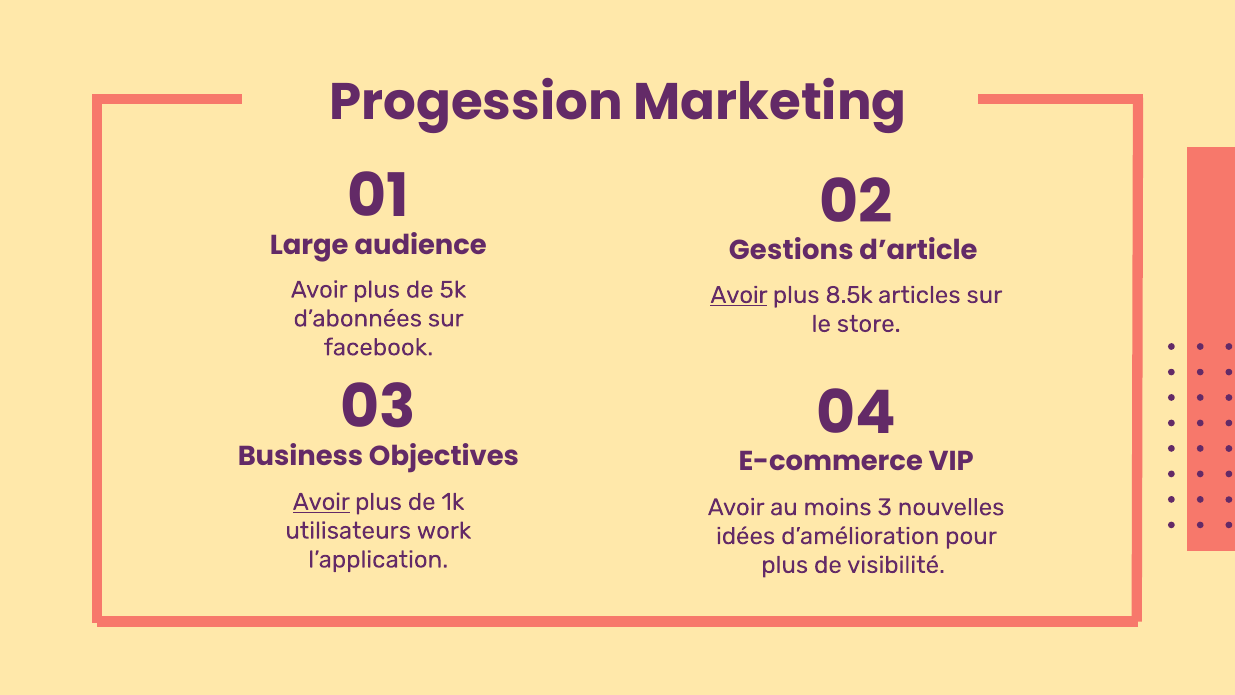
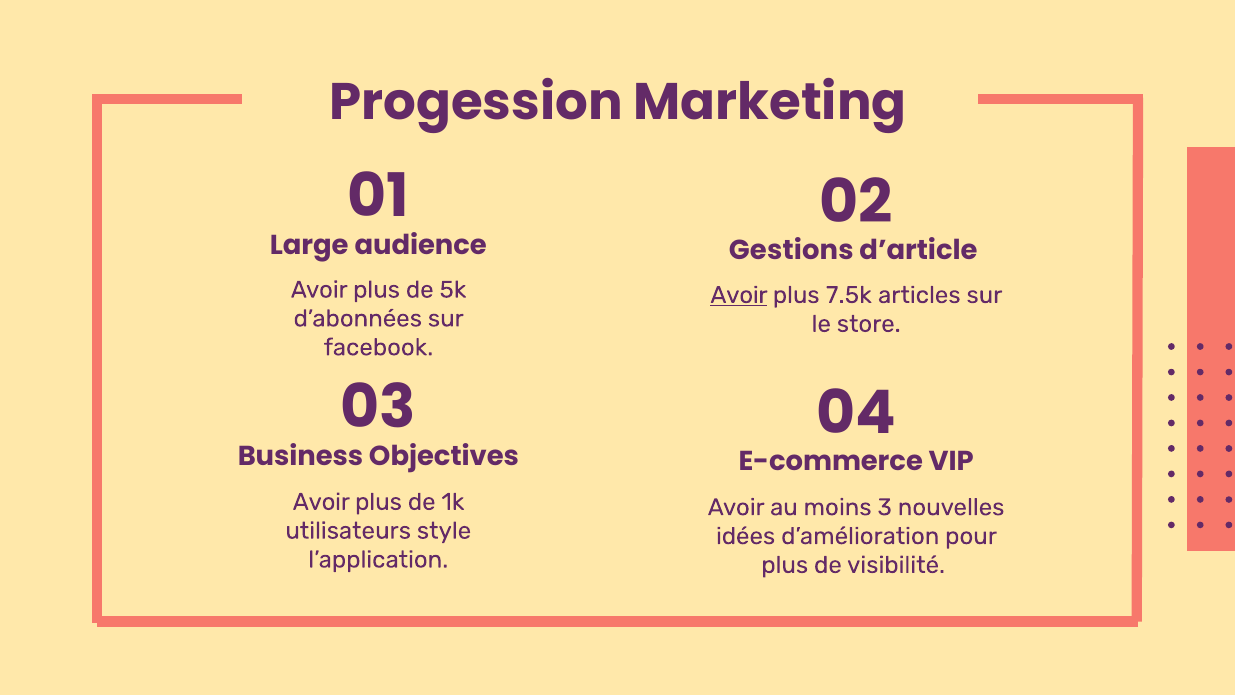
8.5k: 8.5k -> 7.5k (849, 295)
Avoir underline: present -> none (321, 502)
work: work -> style (444, 531)
